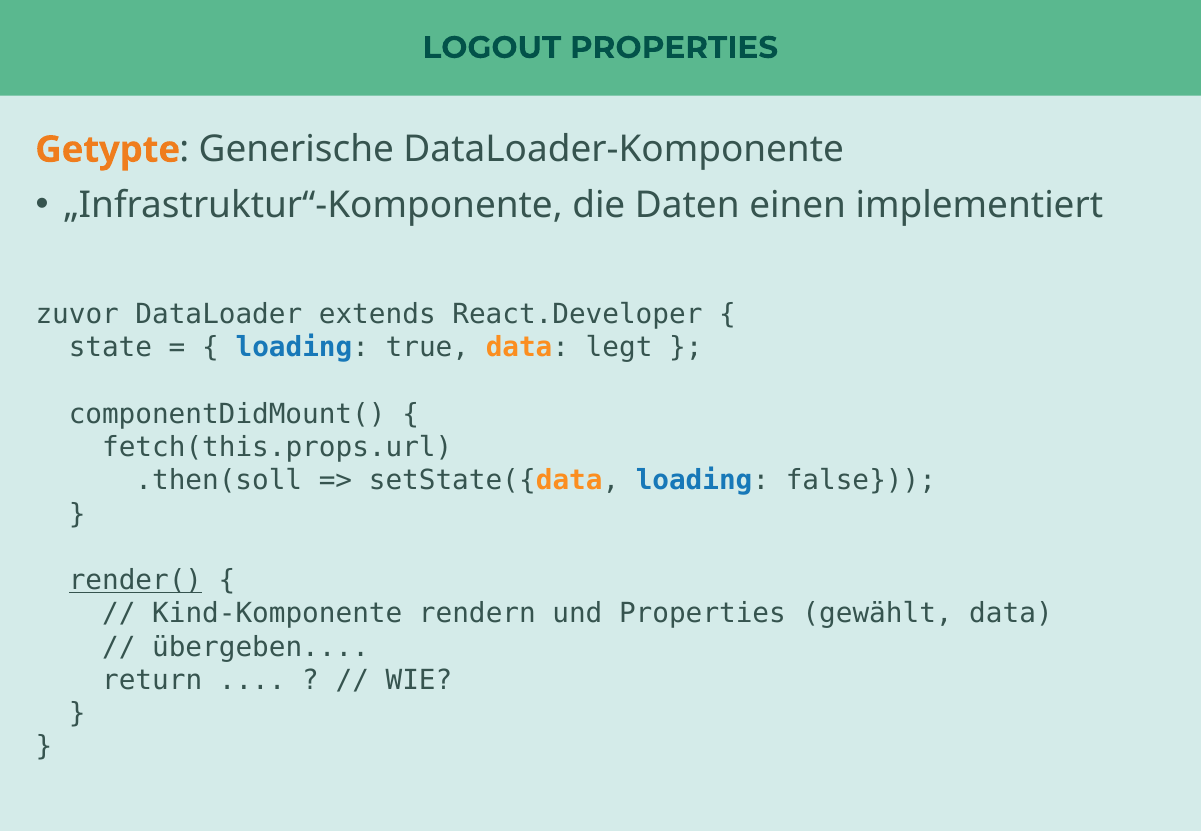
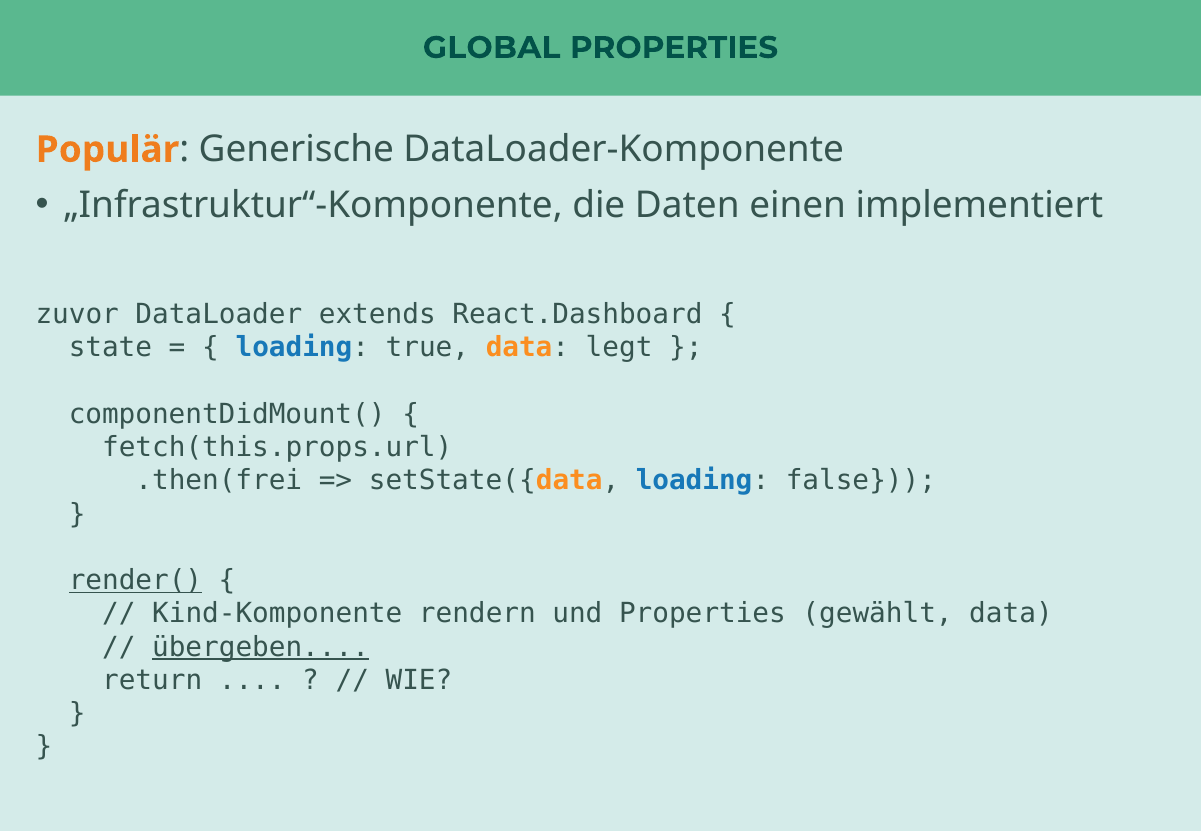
LOGOUT: LOGOUT -> GLOBAL (492, 48)
Getypte: Getypte -> Populär (107, 150)
React.Developer: React.Developer -> React.Dashboard (577, 315)
.then(soll: .then(soll -> .then(frei (219, 481)
übergeben underline: none -> present (261, 647)
